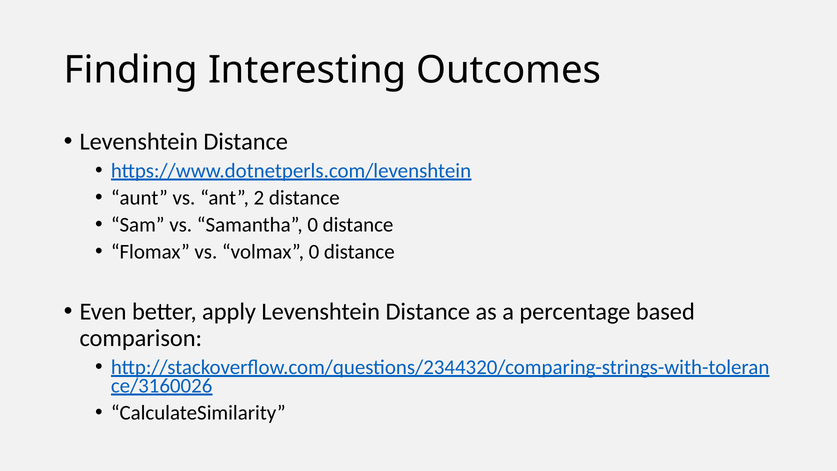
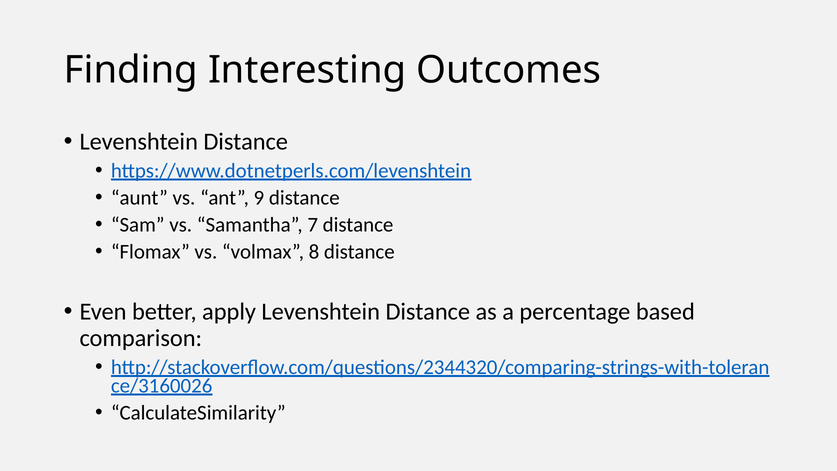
2: 2 -> 9 (259, 198)
Samantha 0: 0 -> 7 (313, 225)
volmax 0: 0 -> 8 (314, 252)
